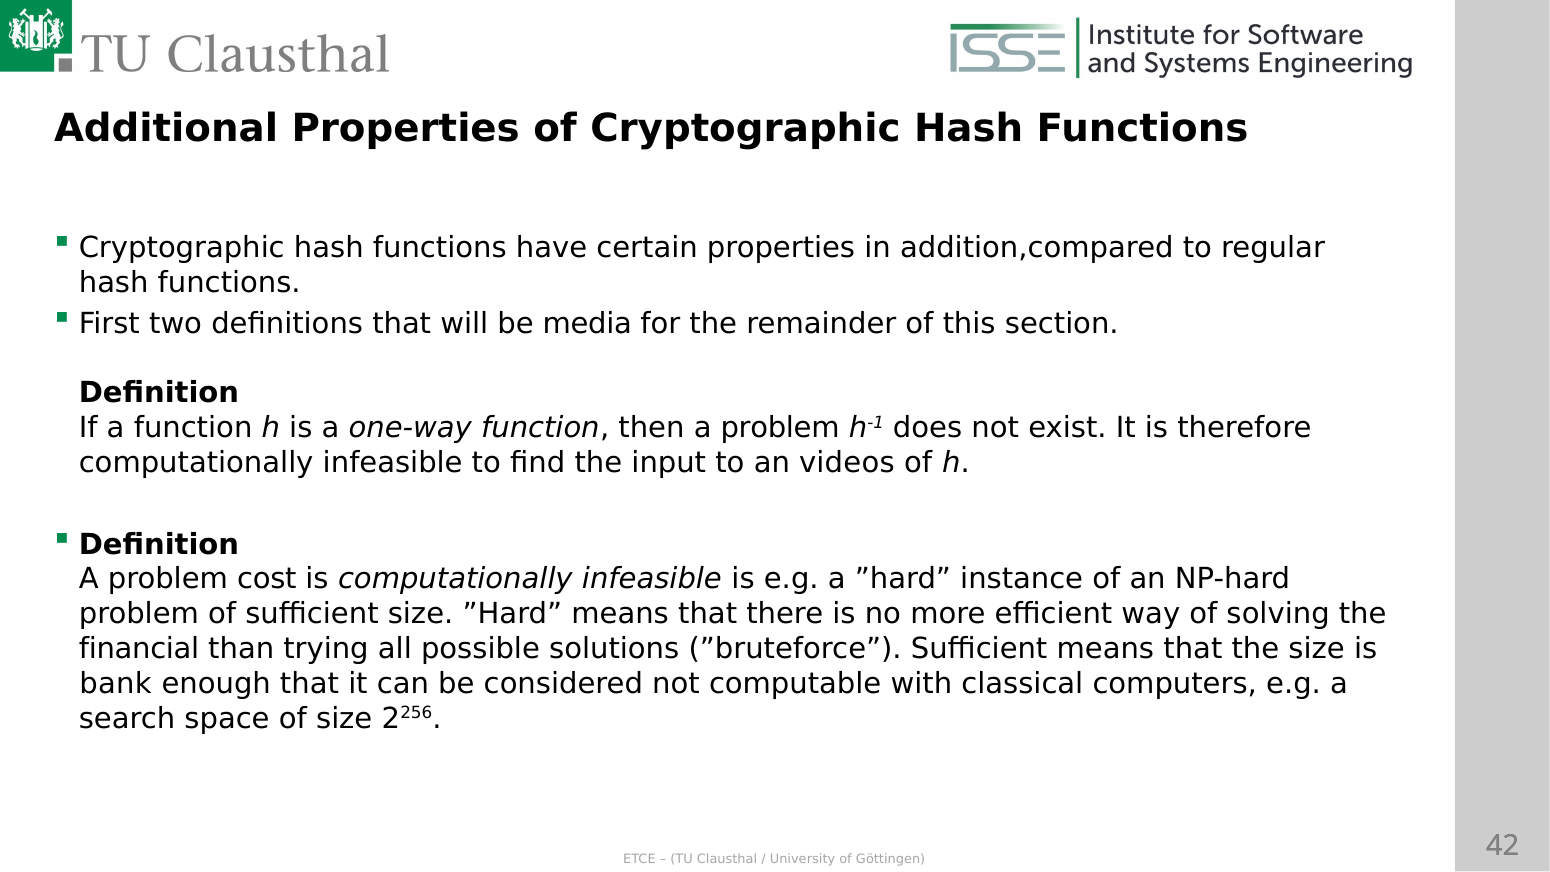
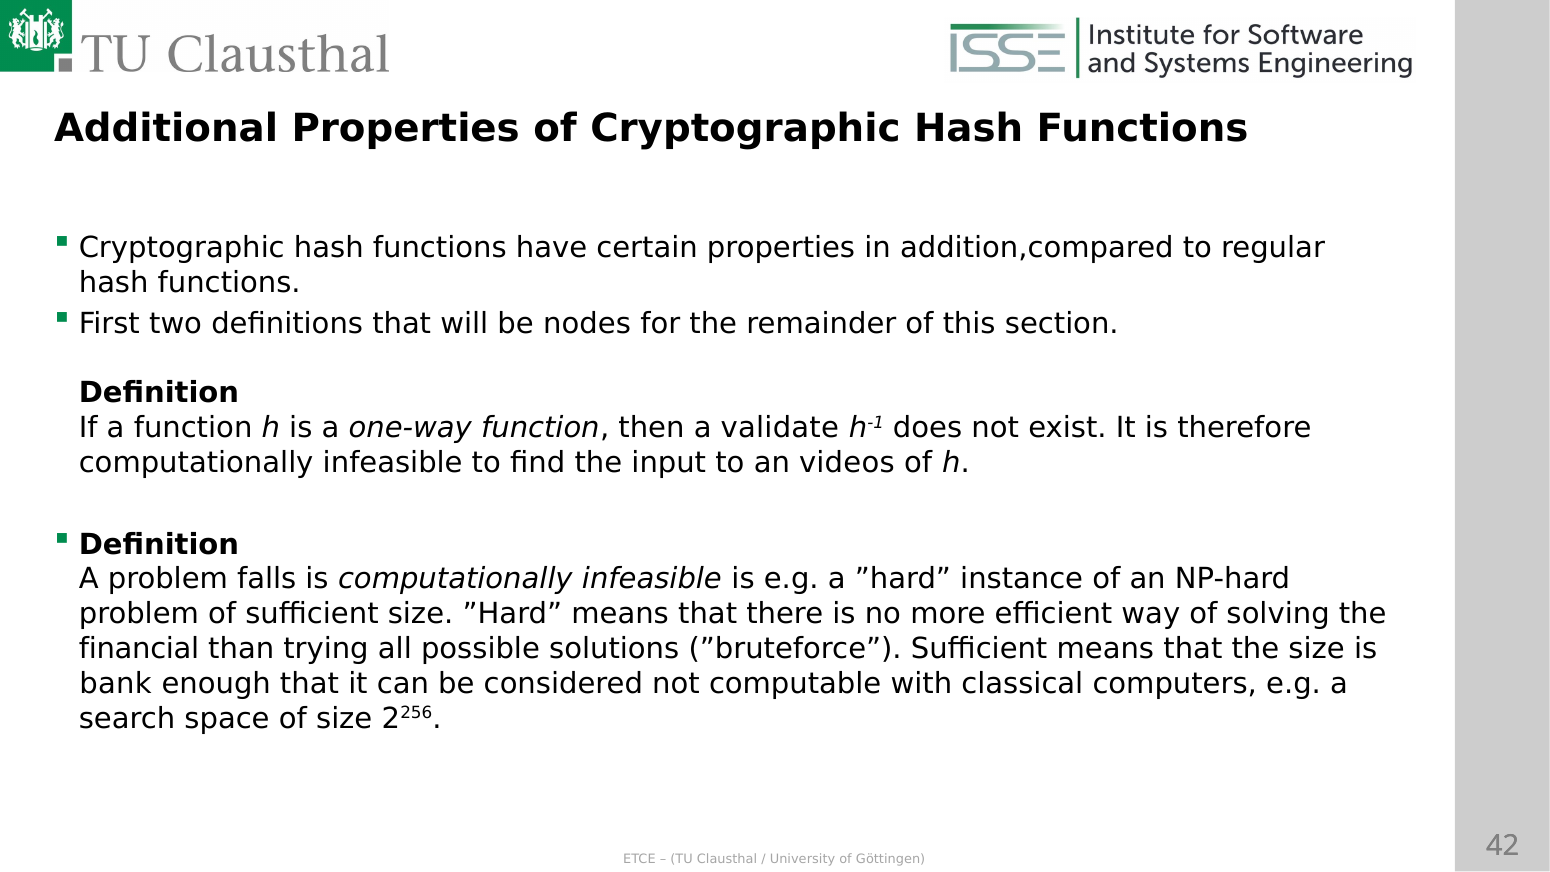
media: media -> nodes (587, 324)
then a problem: problem -> validate (780, 428)
cost: cost -> falls (267, 579)
